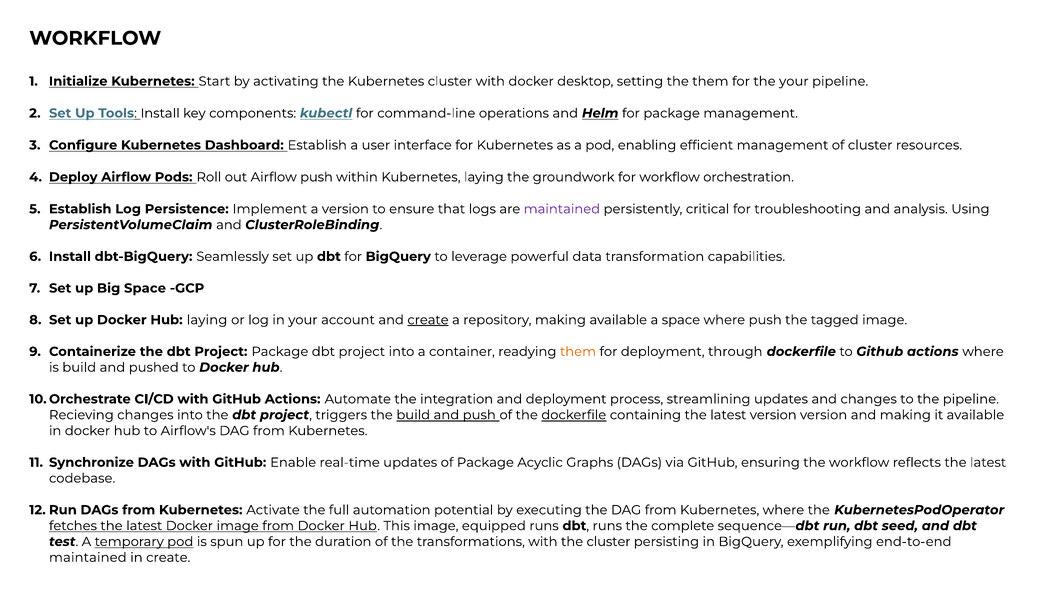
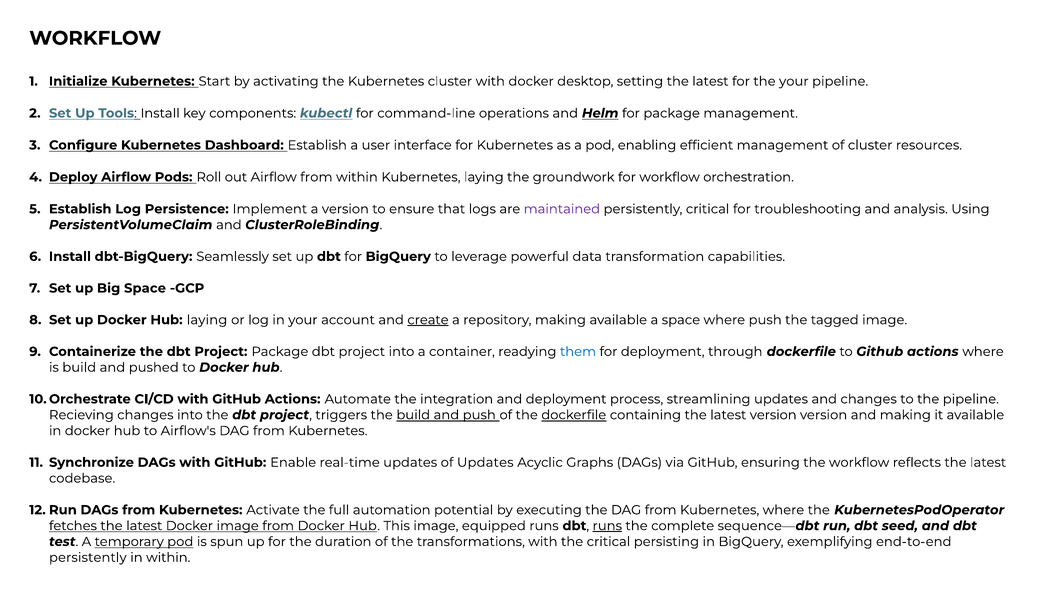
setting the them: them -> latest (710, 81)
Airflow push: push -> from (316, 177)
them colour: orange -> blue (578, 352)
of Package: Package -> Updates (485, 462)
runs underline: none -> present (607, 526)
the cluster: cluster -> critical (608, 542)
maintained: maintained -> persistently (88, 557)
in create: create -> within (168, 557)
